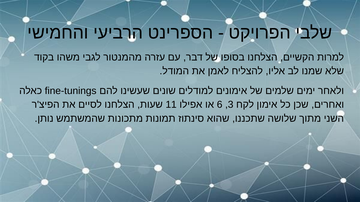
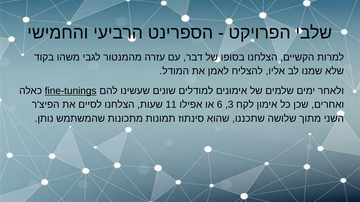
fine-tunings underline: none -> present (71, 91)
